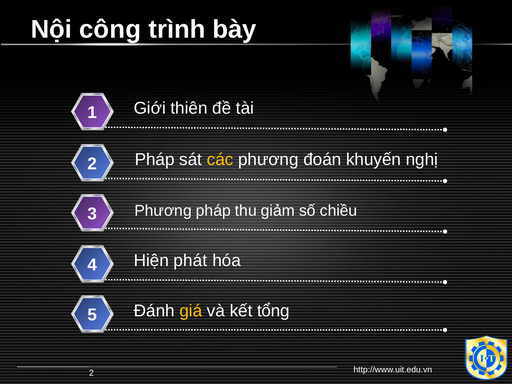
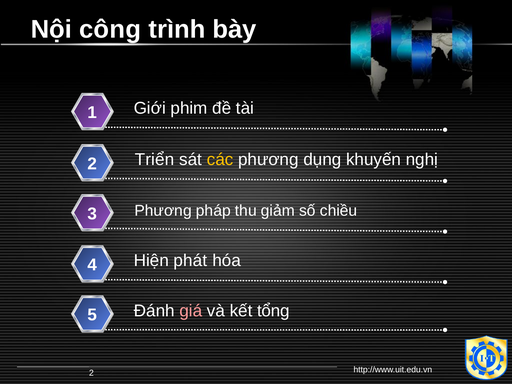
thiên: thiên -> phim (189, 108)
Pháp: Pháp -> Triển (155, 160)
đoán: đoán -> dụng (322, 160)
giá colour: yellow -> pink (191, 311)
